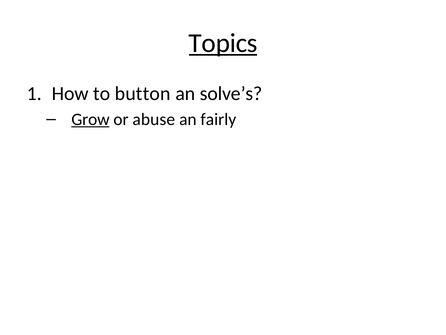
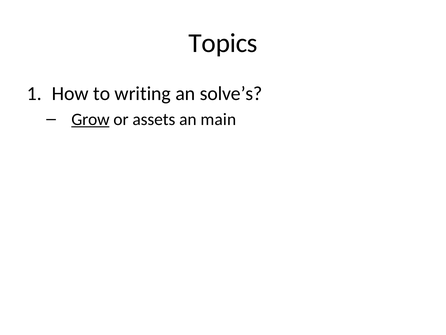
Topics underline: present -> none (223, 43)
button: button -> writing (143, 94)
abuse: abuse -> assets (154, 119)
fairly: fairly -> main (218, 119)
